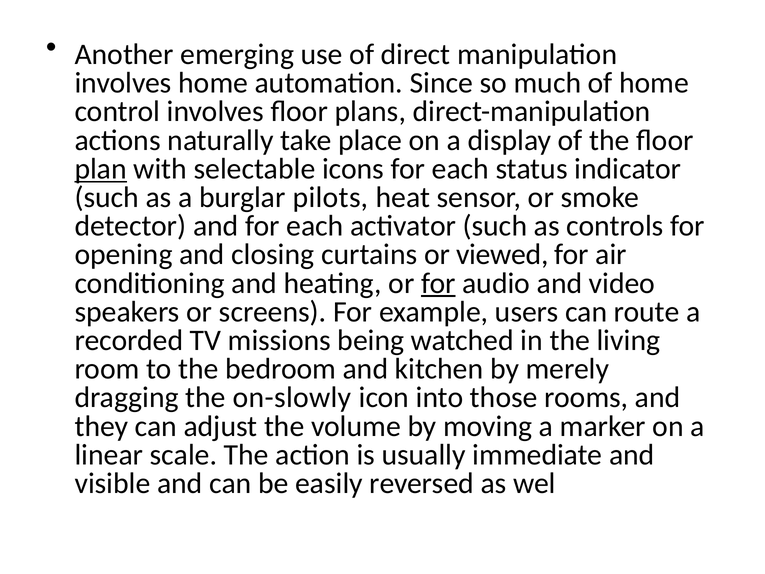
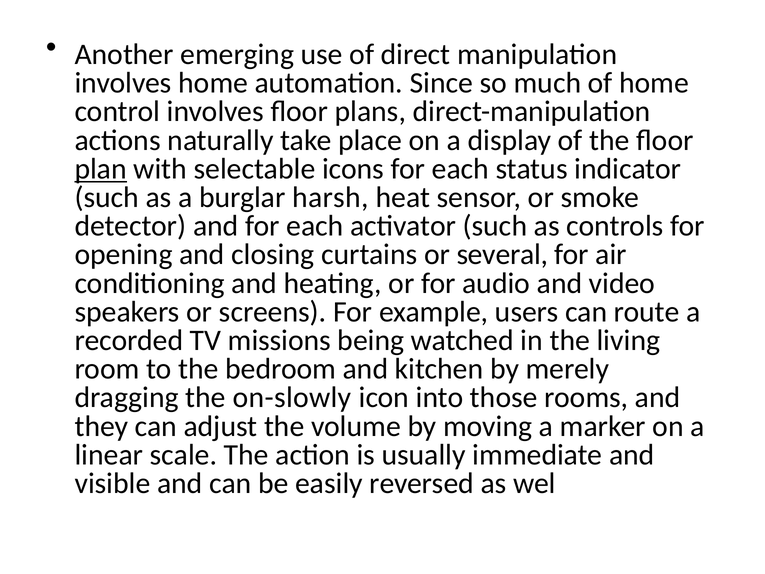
pilots: pilots -> harsh (331, 197)
viewed: viewed -> several (502, 255)
for underline: present -> none (438, 283)
